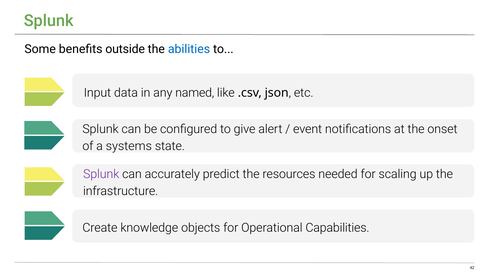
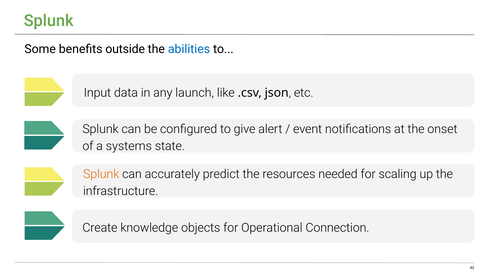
named: named -> launch (195, 93)
Splunk colour: purple -> orange (101, 174)
Capabilities: Capabilities -> Connection (337, 228)
